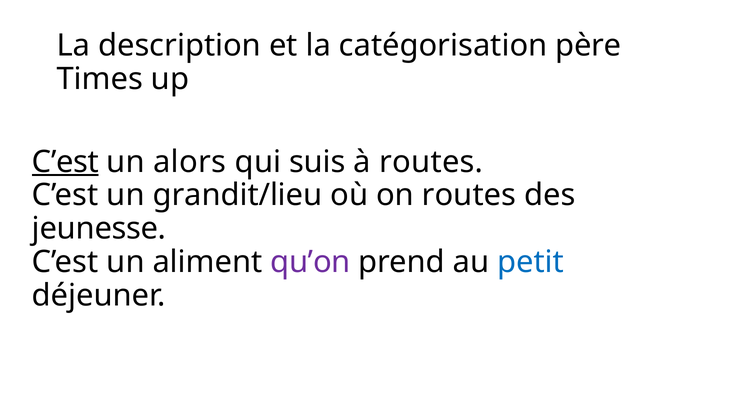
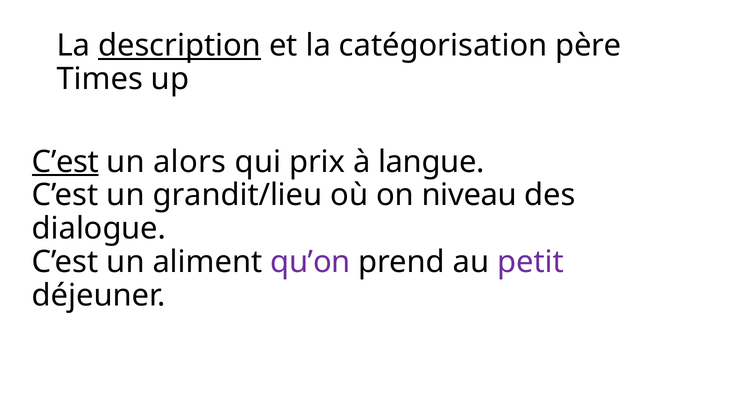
description underline: none -> present (180, 46)
suis: suis -> prix (317, 162)
à routes: routes -> langue (431, 162)
on routes: routes -> niveau (469, 195)
jeunesse: jeunesse -> dialogue (99, 229)
petit colour: blue -> purple (531, 262)
